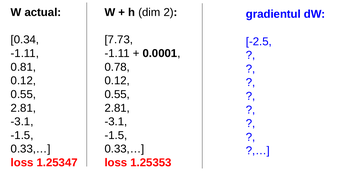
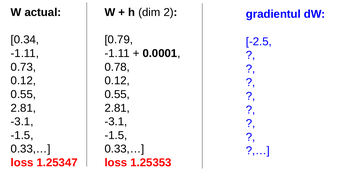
7.73: 7.73 -> 0.79 (119, 40)
0.81: 0.81 -> 0.73 (23, 67)
